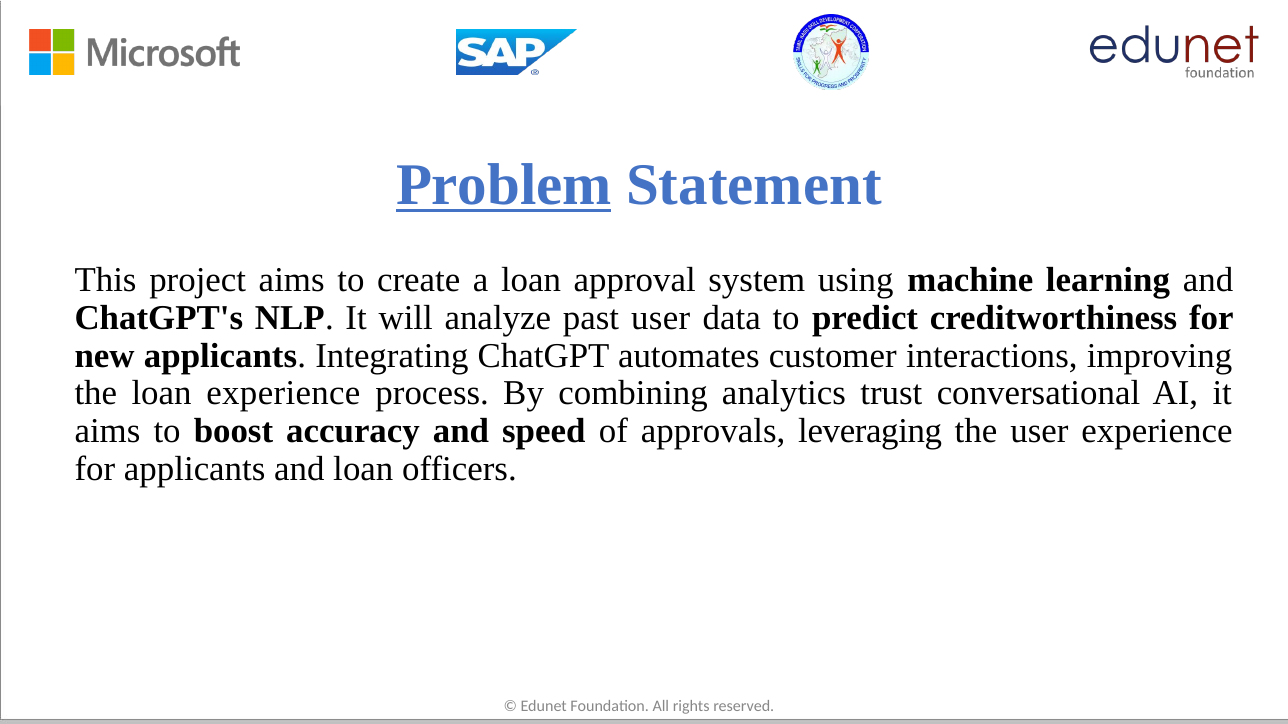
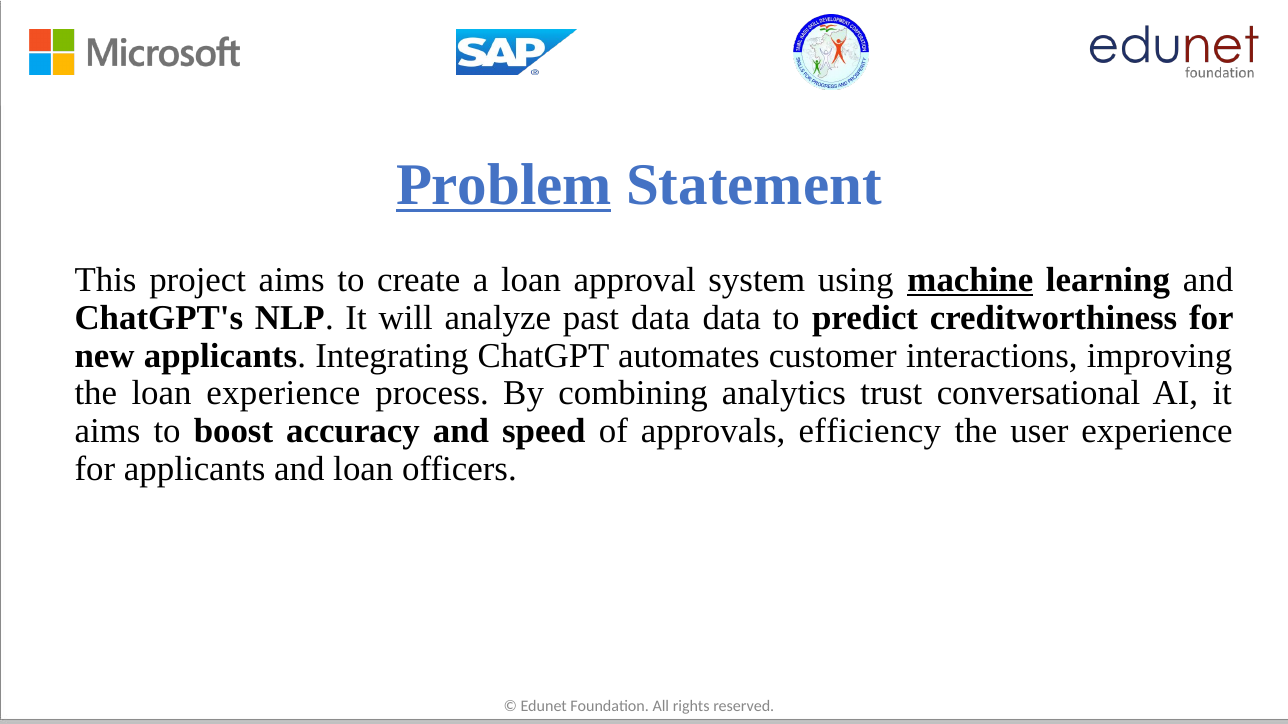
machine underline: none -> present (970, 280)
past user: user -> data (661, 318)
leveraging: leveraging -> efficiency (870, 431)
